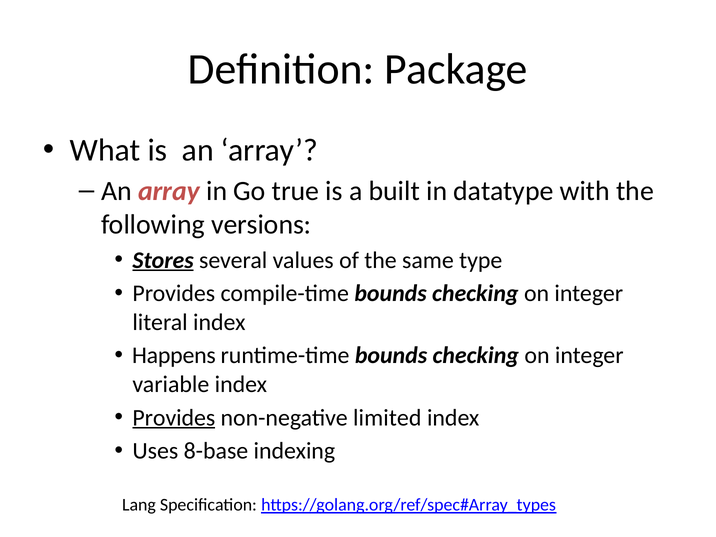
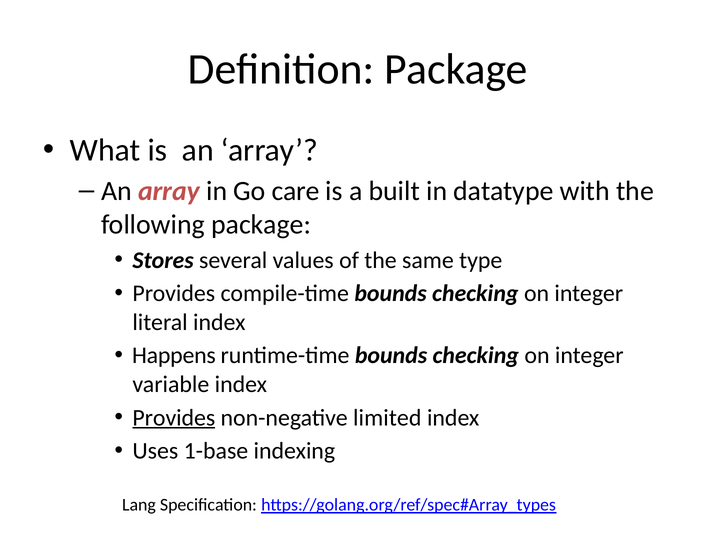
true: true -> care (296, 191)
following versions: versions -> package (261, 225)
Stores underline: present -> none (163, 260)
8-base: 8-base -> 1-base (216, 451)
